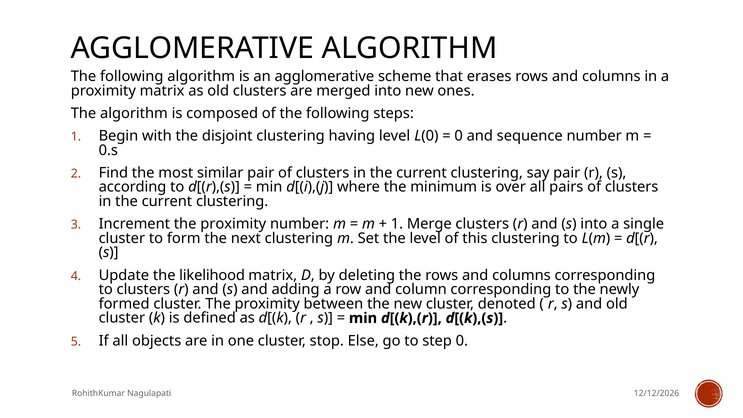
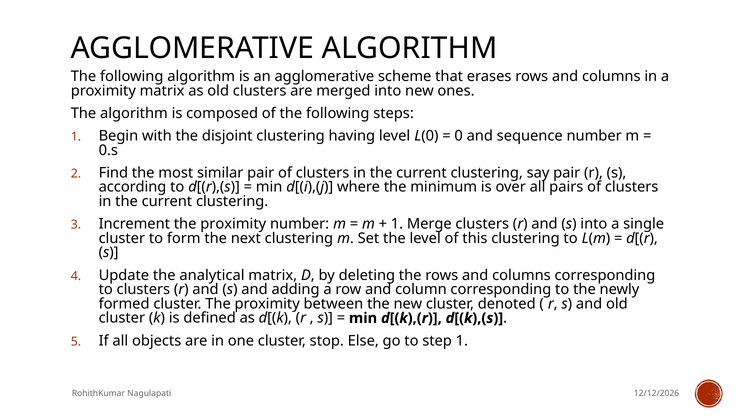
likelihood: likelihood -> analytical (212, 275)
step 0: 0 -> 1 (462, 341)
